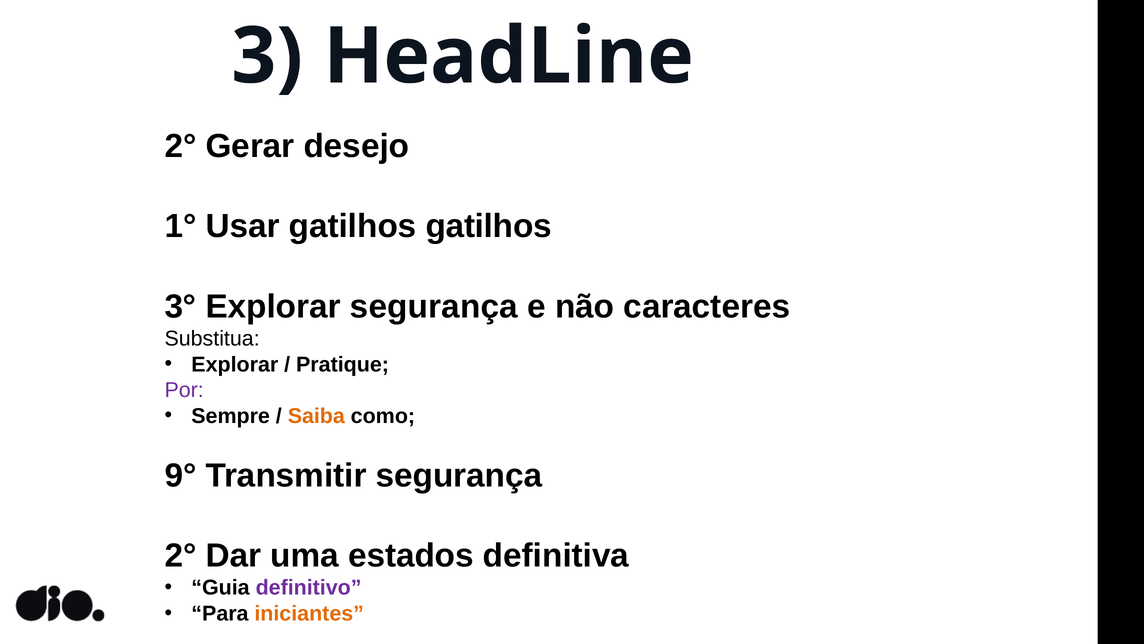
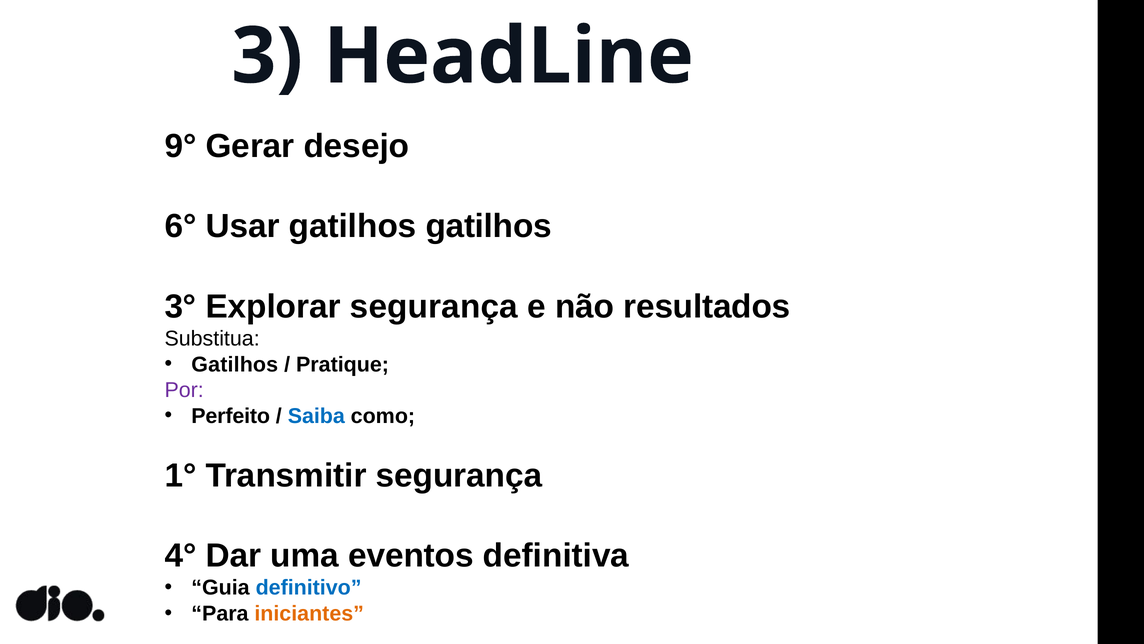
2°: 2° -> 9° (180, 146)
1°: 1° -> 6° (180, 226)
caracteres: caracteres -> resultados (707, 306)
Explorar: Explorar -> Gatilhos (235, 364)
Sempre: Sempre -> Perfeito (231, 416)
Saiba colour: orange -> blue (316, 416)
9°: 9° -> 1° (180, 475)
2°: 2° -> 4° (180, 555)
estados: estados -> eventos (411, 555)
definitivo colour: purple -> blue (309, 587)
